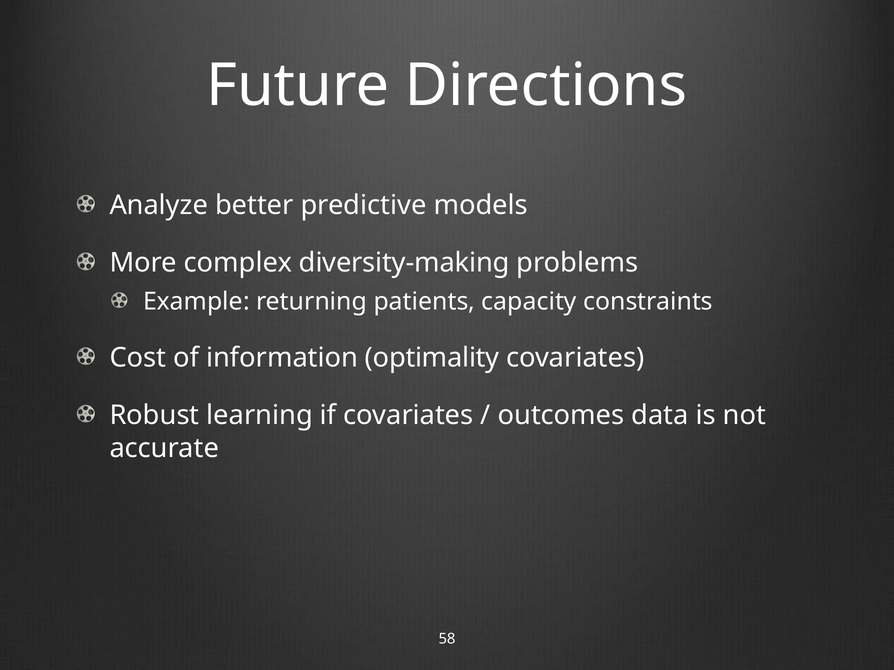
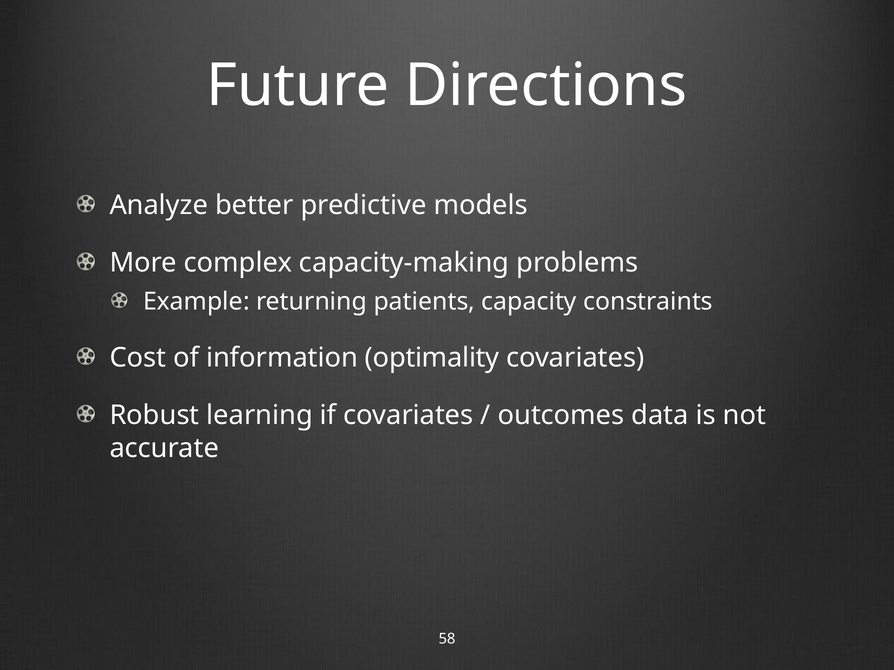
diversity-making: diversity-making -> capacity-making (404, 263)
